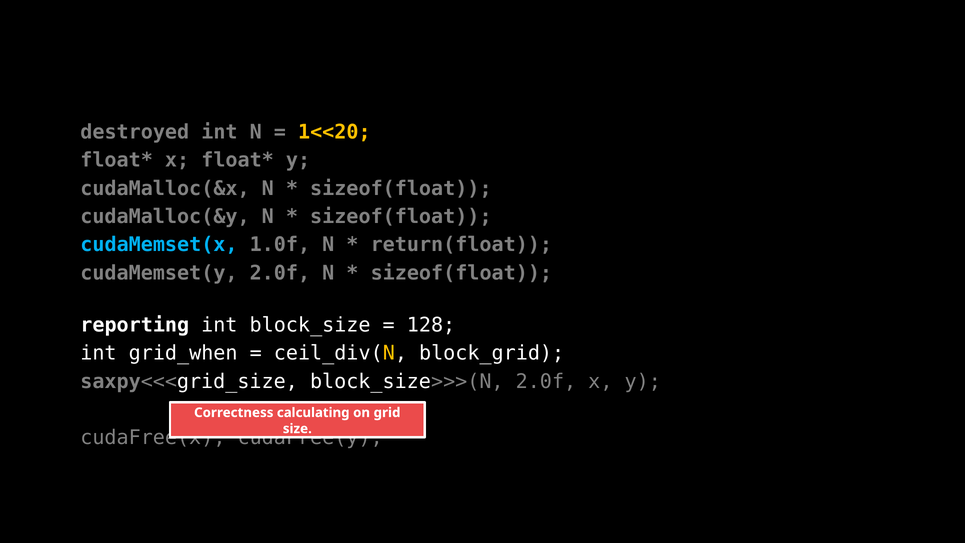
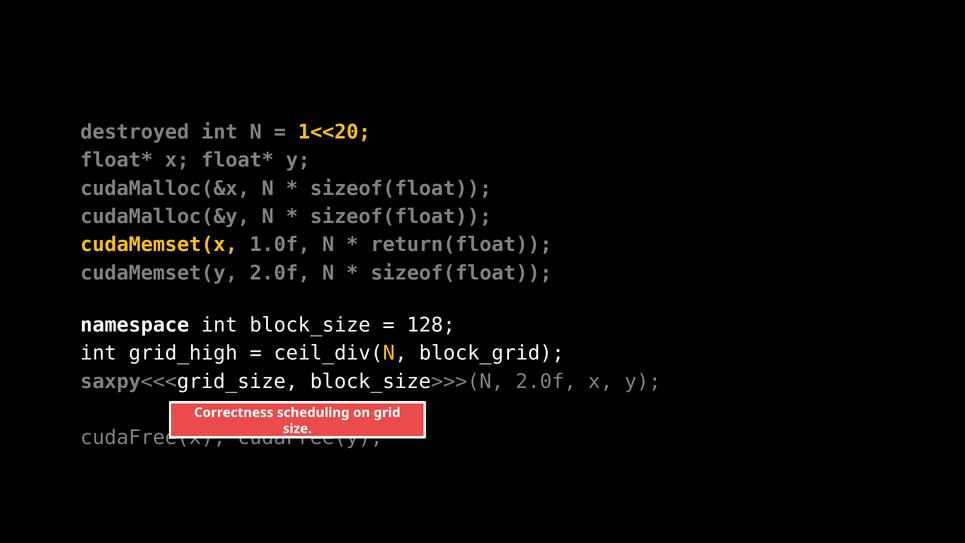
cudaMemset(x colour: light blue -> yellow (159, 245)
reporting: reporting -> namespace (135, 325)
grid_when: grid_when -> grid_high (183, 353)
calculating: calculating -> scheduling (313, 412)
